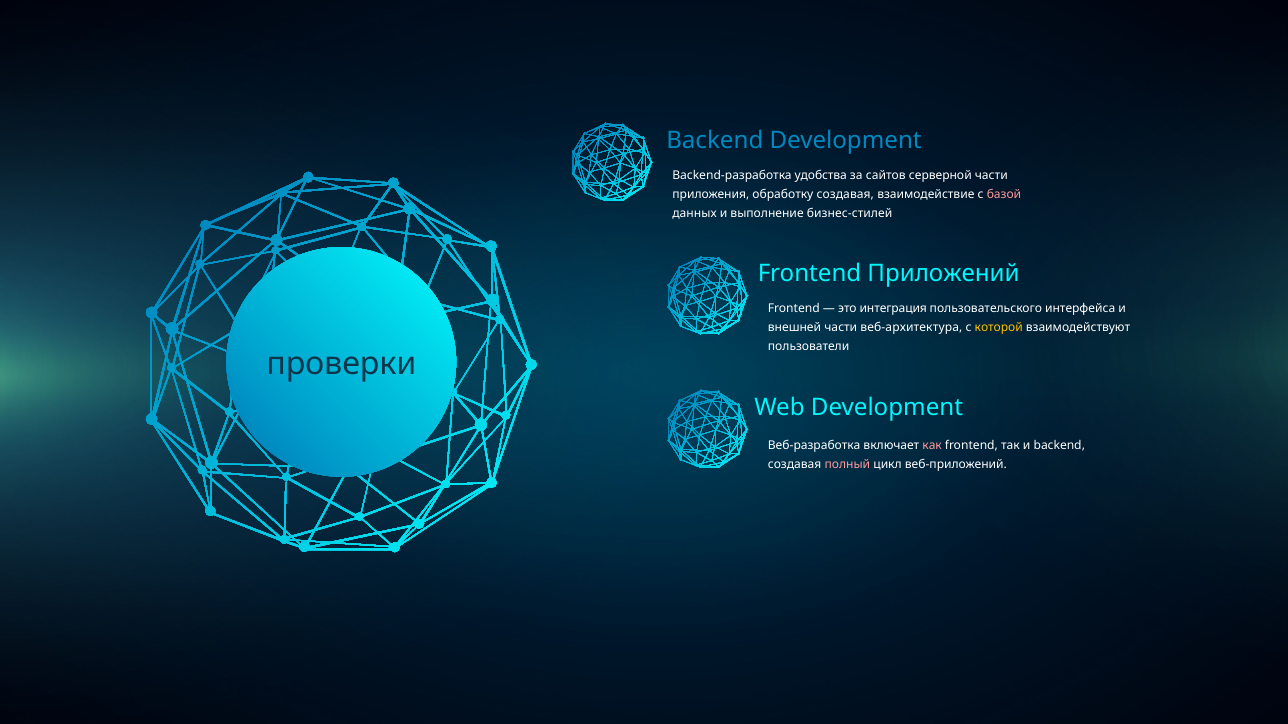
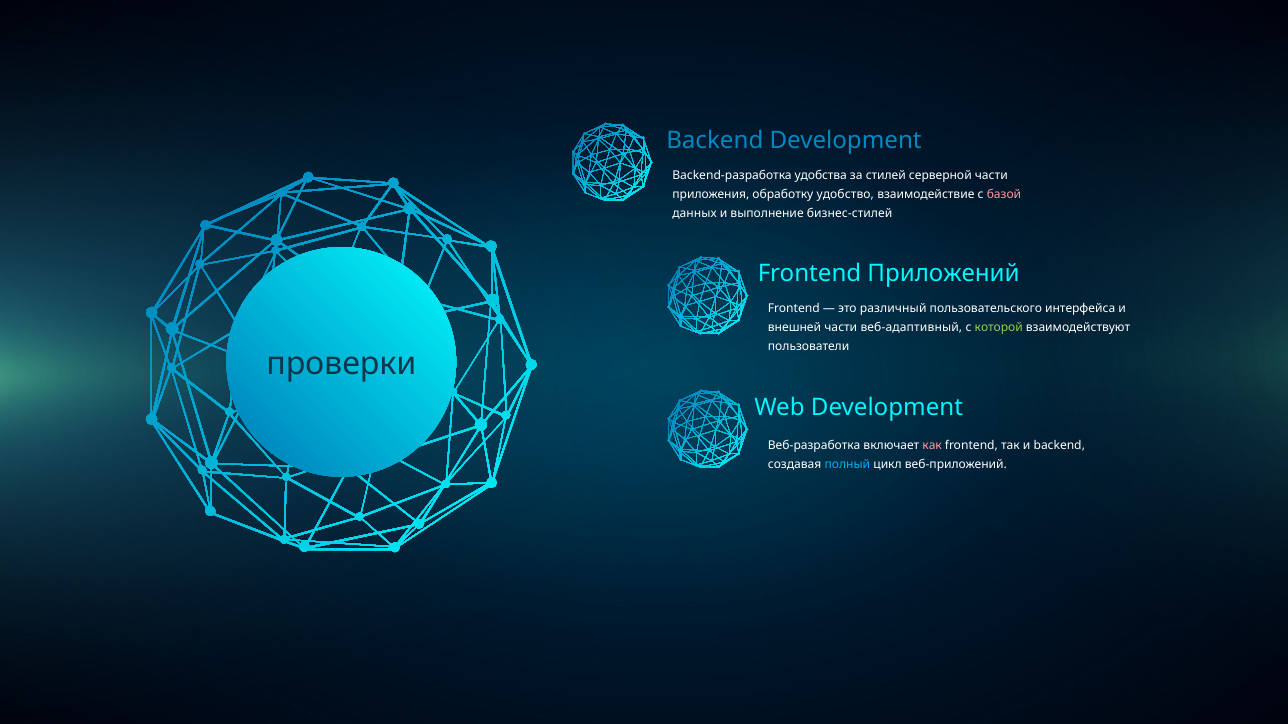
сайтов: сайтов -> стилей (886, 176)
обработку создавая: создавая -> удобство (845, 194)
интеграция: интеграция -> различный (893, 309)
веб-архитектура: веб-архитектура -> веб-адаптивный (911, 328)
которой colour: yellow -> light green (999, 328)
полный colour: pink -> light blue (847, 465)
